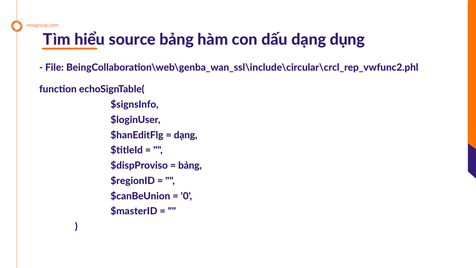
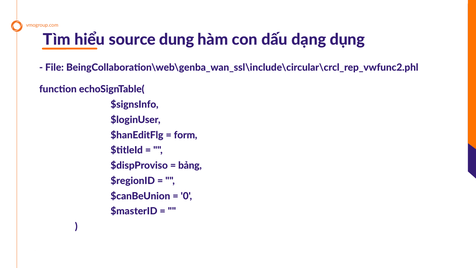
source bảng: bảng -> dung (177, 39)
dạng: dạng -> form (186, 135)
